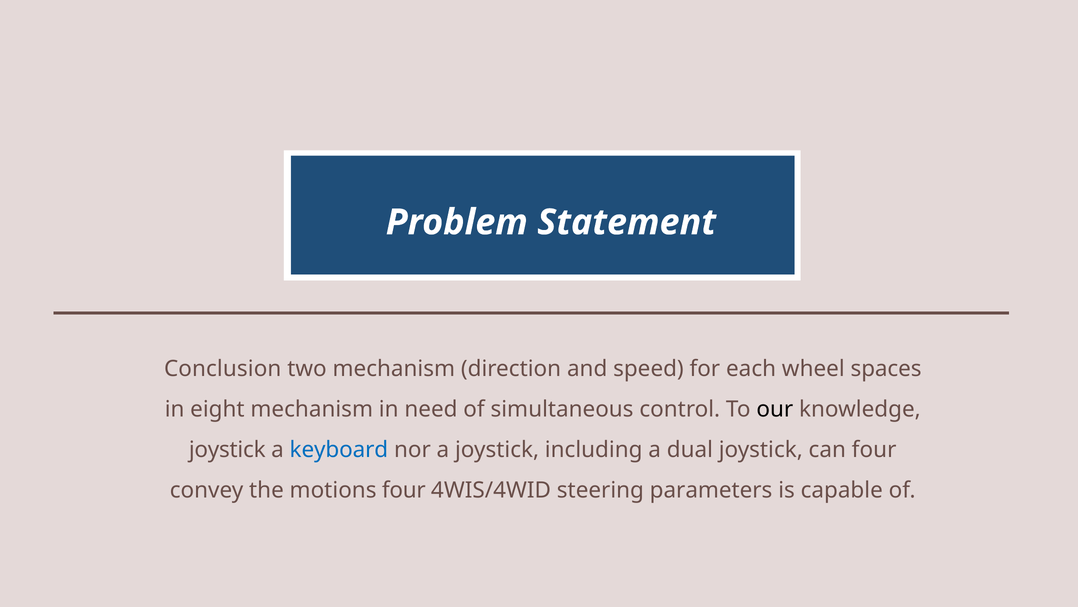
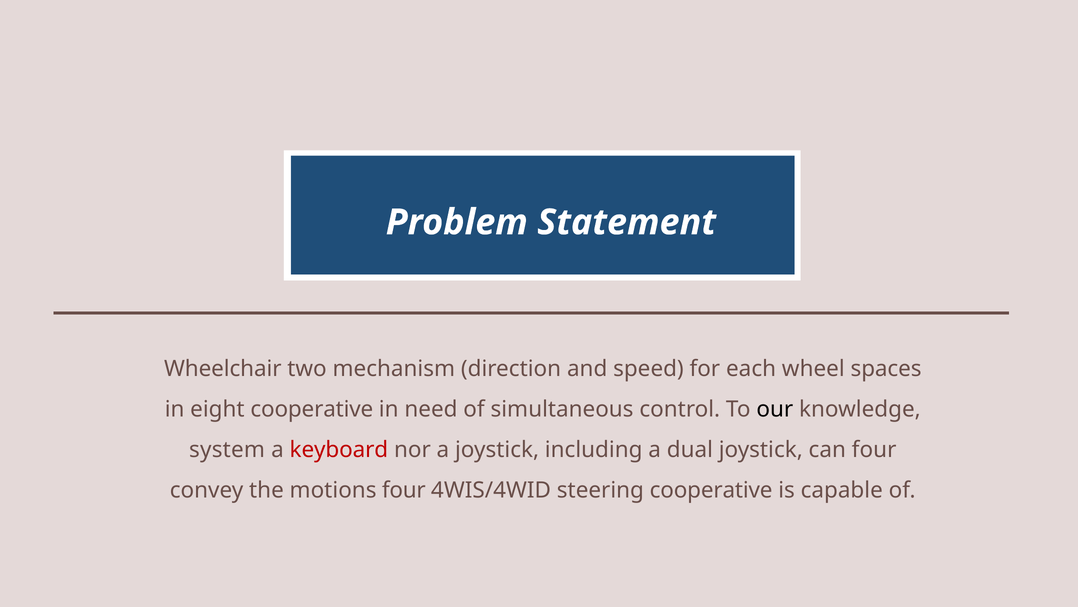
Conclusion: Conclusion -> Wheelchair (223, 368)
eight mechanism: mechanism -> cooperative (312, 409)
joystick: joystick -> system (227, 449)
keyboard colour: blue -> red (339, 449)
steering parameters: parameters -> cooperative (711, 490)
